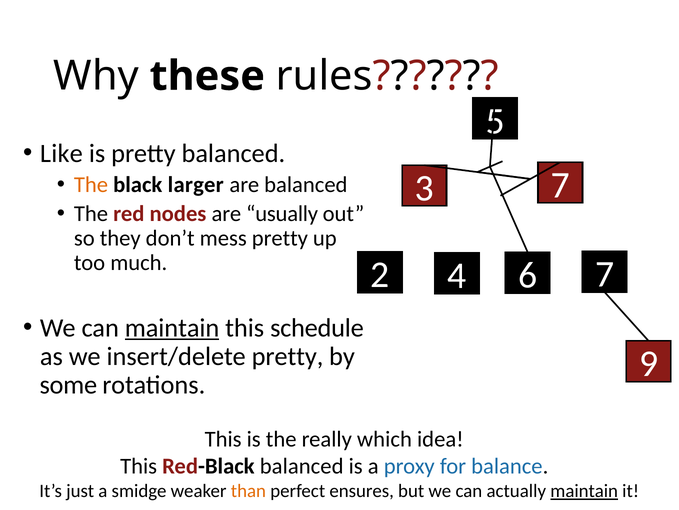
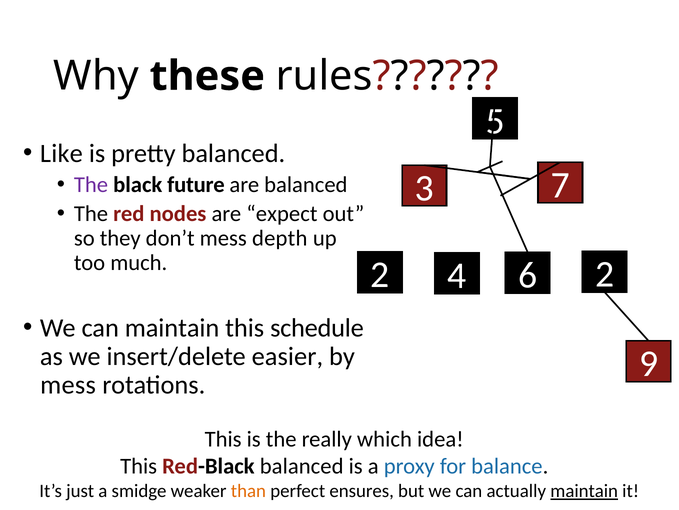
The colour: orange -> purple (91, 184)
larger: larger -> future (196, 184)
usually: usually -> expect (282, 213)
mess pretty: pretty -> depth (280, 238)
2 7: 7 -> 2 (605, 274)
maintain underline: present -> none (172, 327)
insert/delete pretty: pretty -> easier (287, 356)
some: some -> mess (68, 384)
